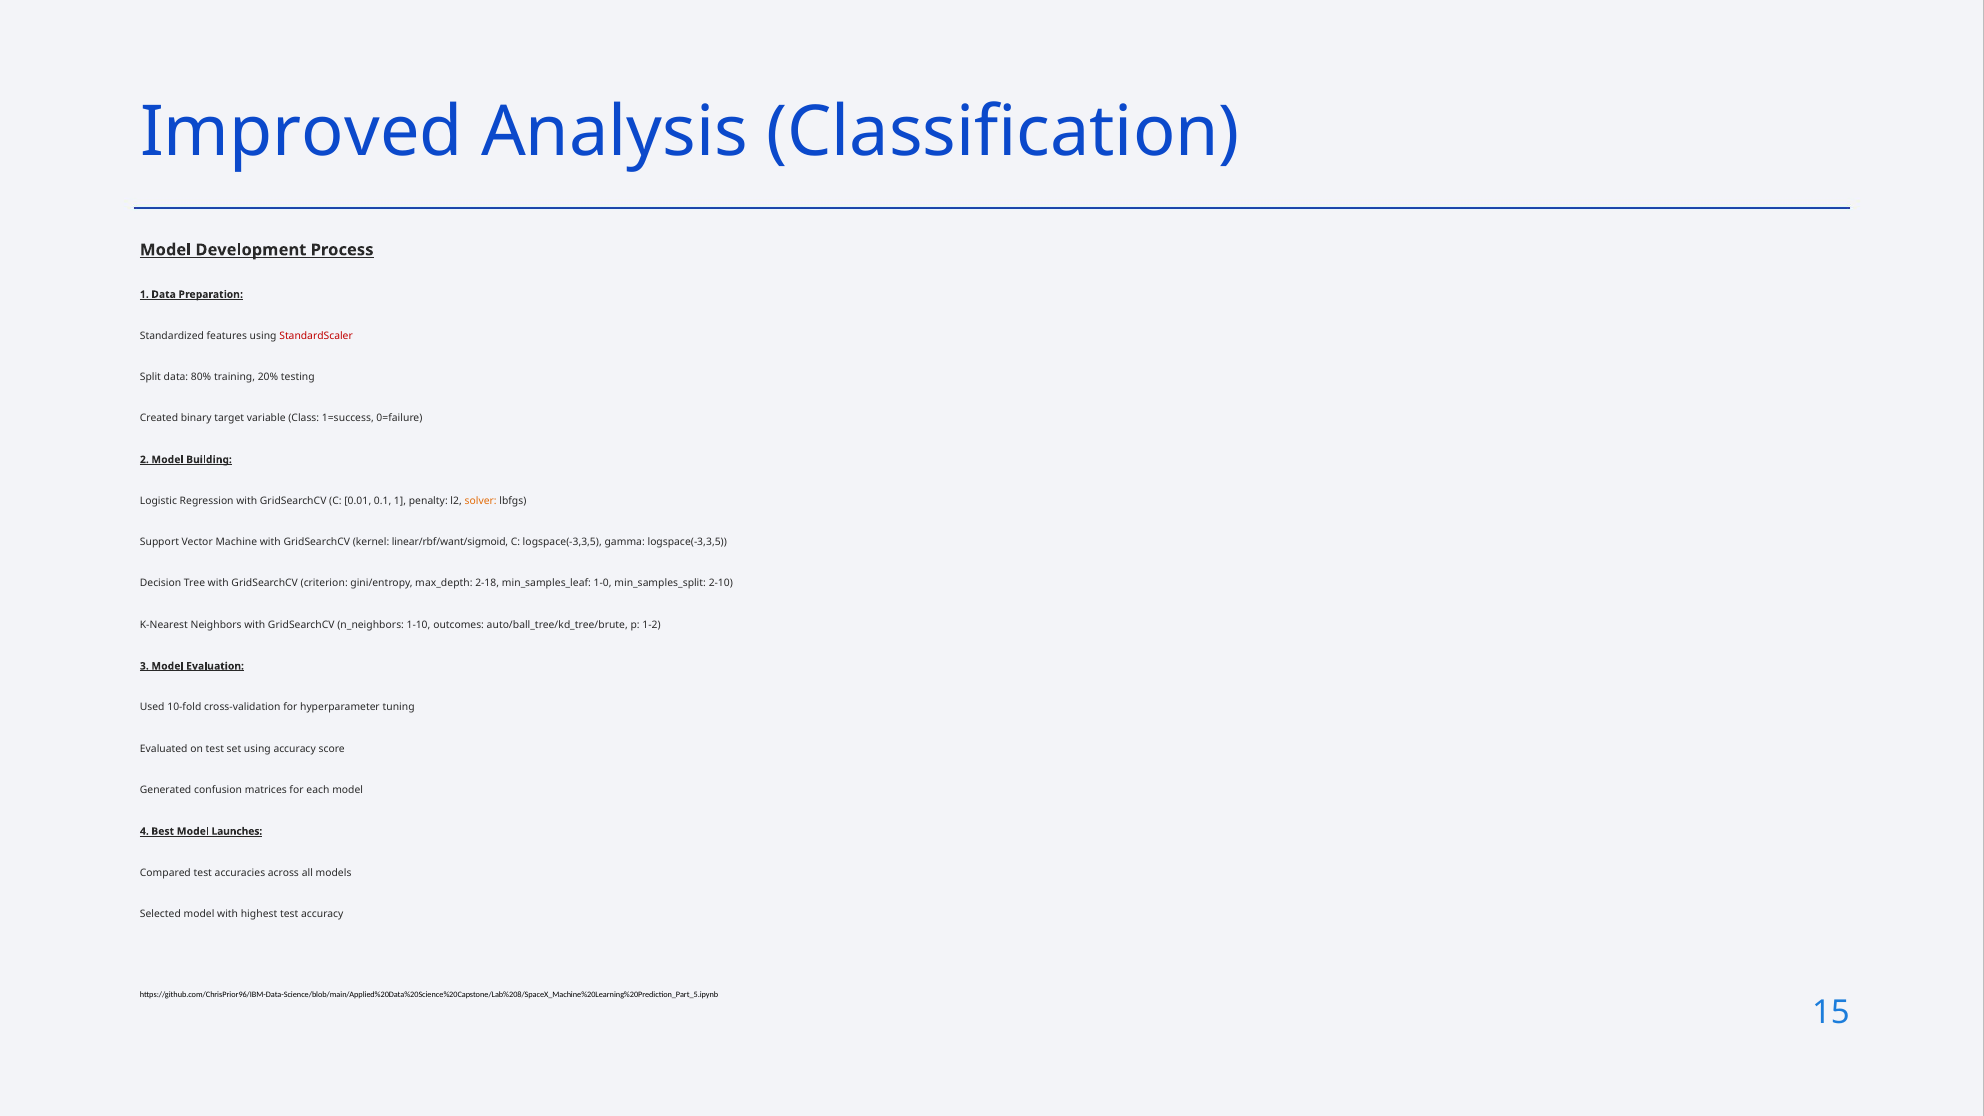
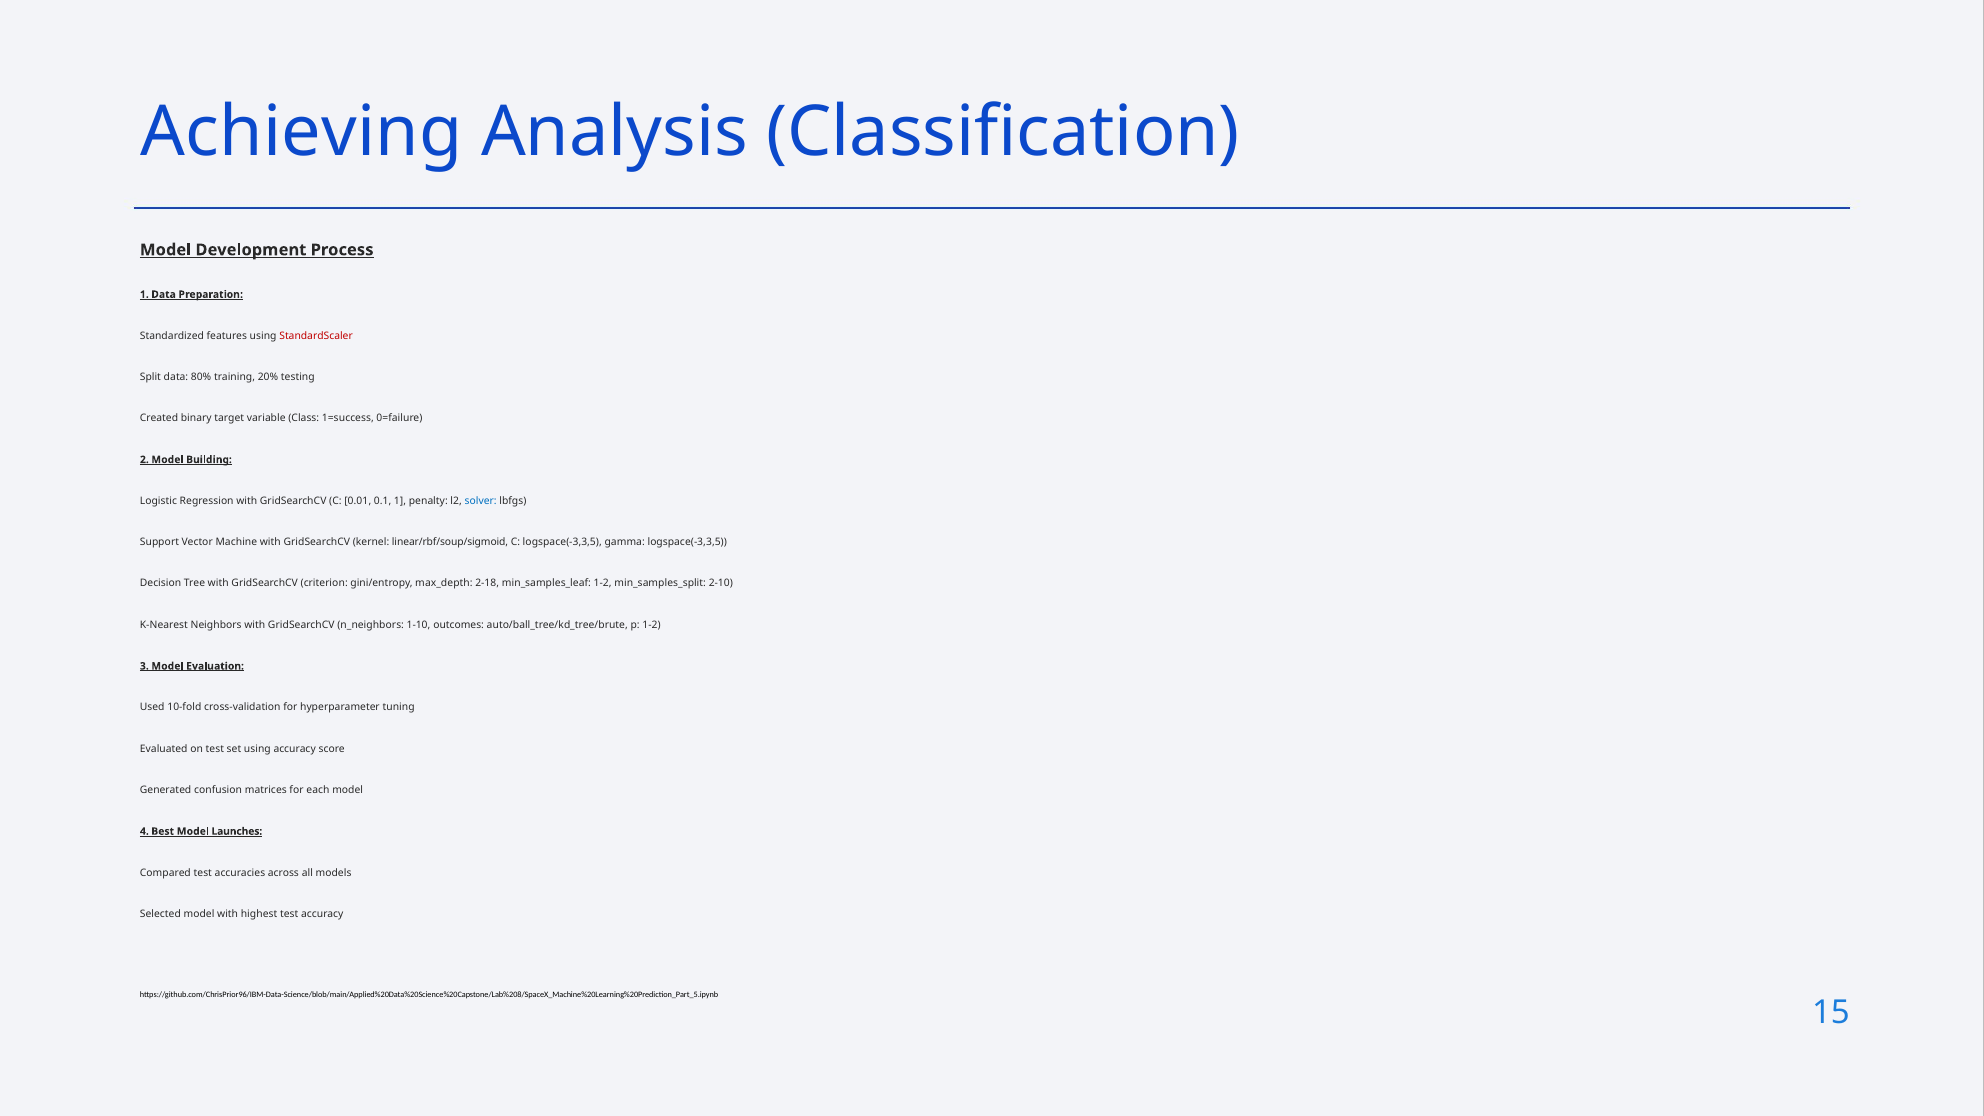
Improved: Improved -> Achieving (301, 133)
solver colour: orange -> blue (481, 501)
linear/rbf/want/sigmoid: linear/rbf/want/sigmoid -> linear/rbf/soup/sigmoid (450, 542)
min_samples_leaf 1-0: 1-0 -> 1-2 (603, 584)
